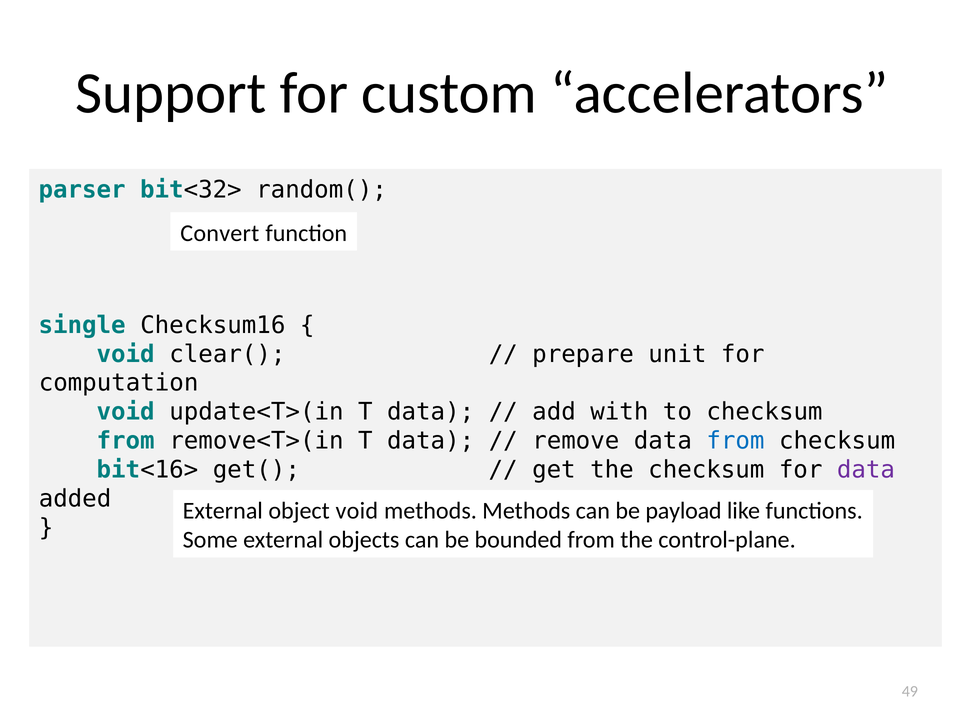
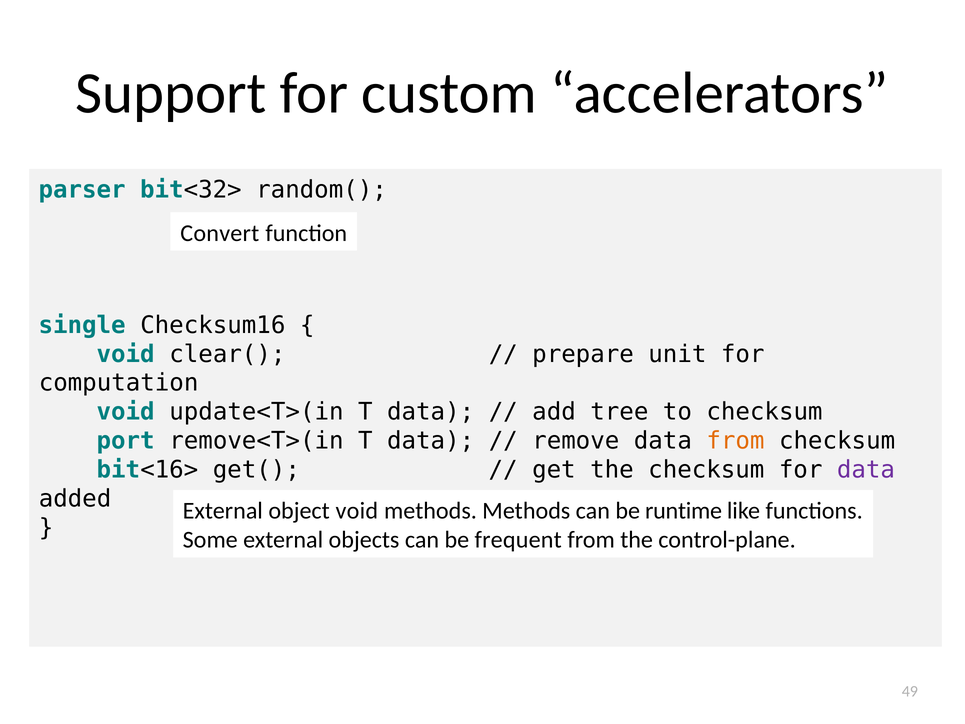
with: with -> tree (619, 412)
from: from -> port (126, 441)
from colour: blue -> orange (735, 441)
payload: payload -> runtime (684, 511)
bounded: bounded -> frequent (518, 540)
